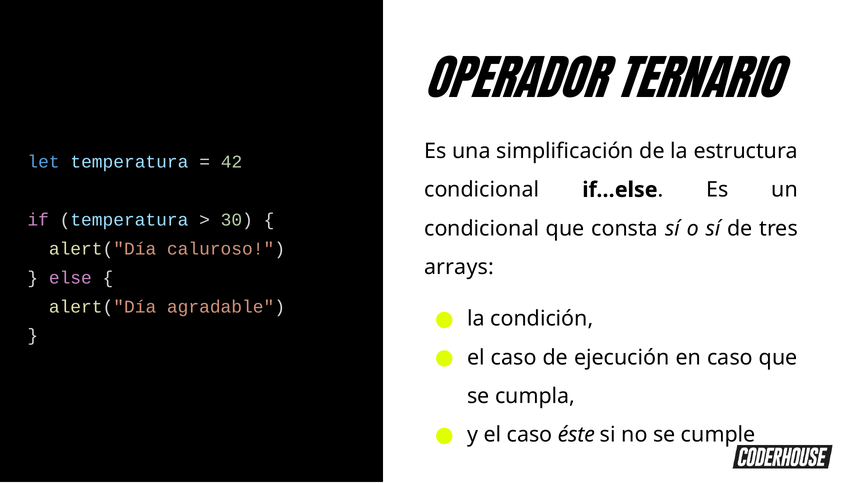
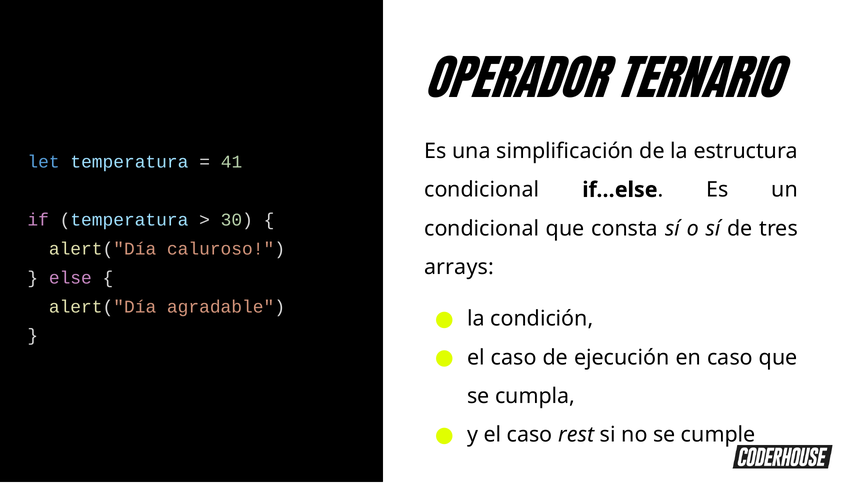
42: 42 -> 41 (232, 162)
éste: éste -> rest (576, 435)
